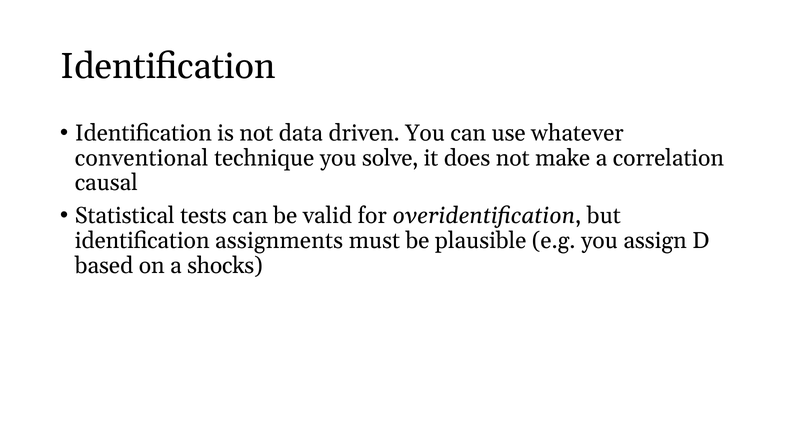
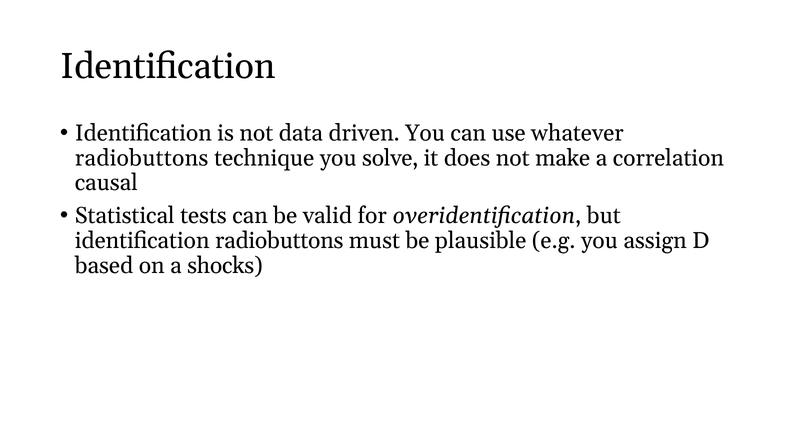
conventional: conventional -> radiobuttons (142, 158)
identification assignments: assignments -> radiobuttons (279, 240)
